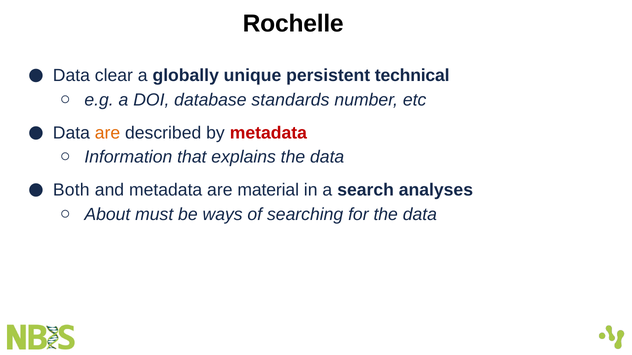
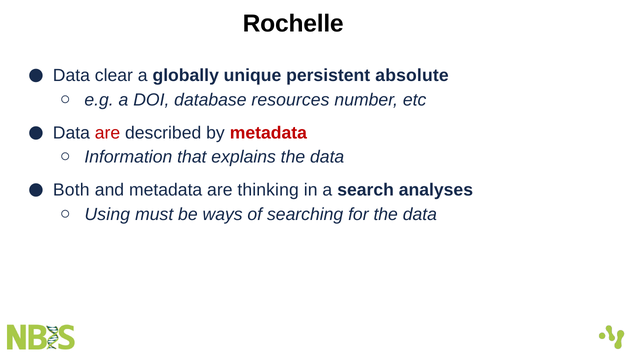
technical: technical -> absolute (412, 76)
standards: standards -> resources (290, 100)
are colour: orange -> red (108, 133)
material: material -> thinking (268, 190)
About: About -> Using (107, 215)
